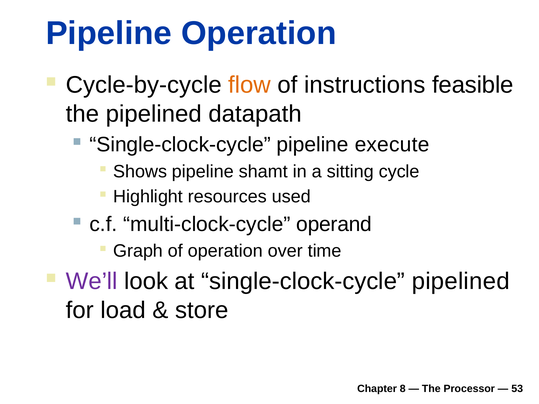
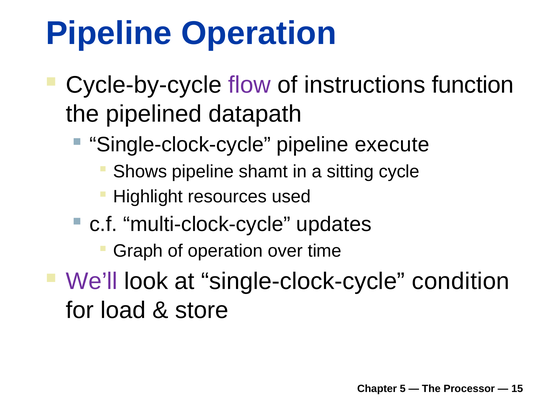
flow colour: orange -> purple (250, 85)
feasible: feasible -> function (473, 85)
operand: operand -> updates (334, 224)
single-clock-cycle pipelined: pipelined -> condition (461, 282)
8: 8 -> 5 (403, 389)
53: 53 -> 15 (517, 389)
